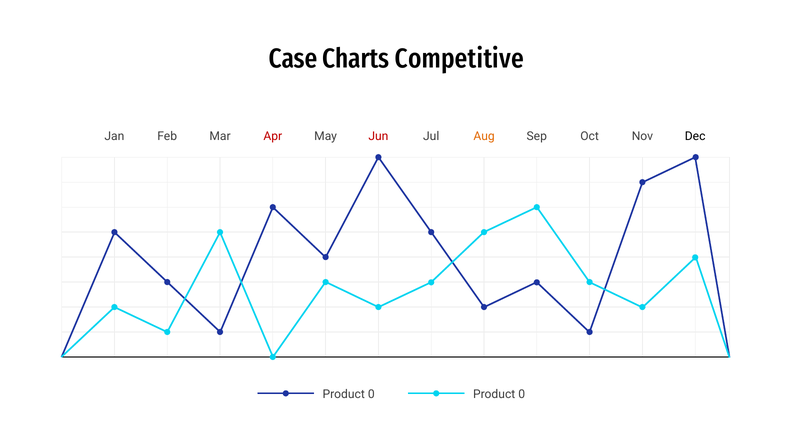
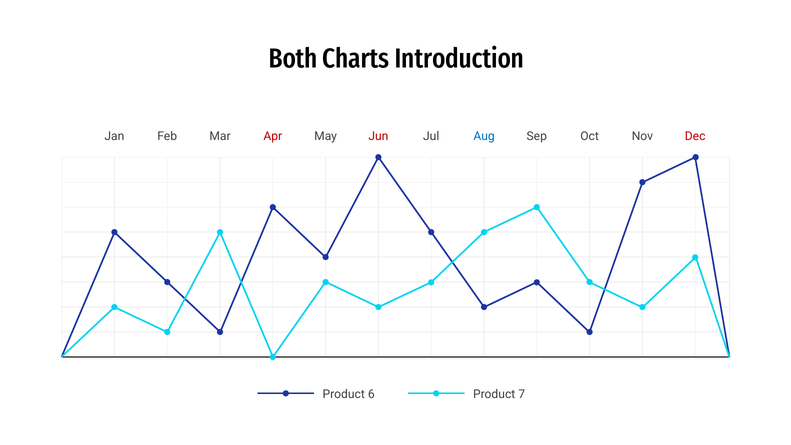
Case: Case -> Both (293, 59)
Competitive: Competitive -> Introduction (459, 59)
Aug colour: orange -> blue (484, 136)
Dec colour: black -> red (695, 136)
0: 0 -> 6 (371, 394)
0: 0 -> 7 (522, 394)
